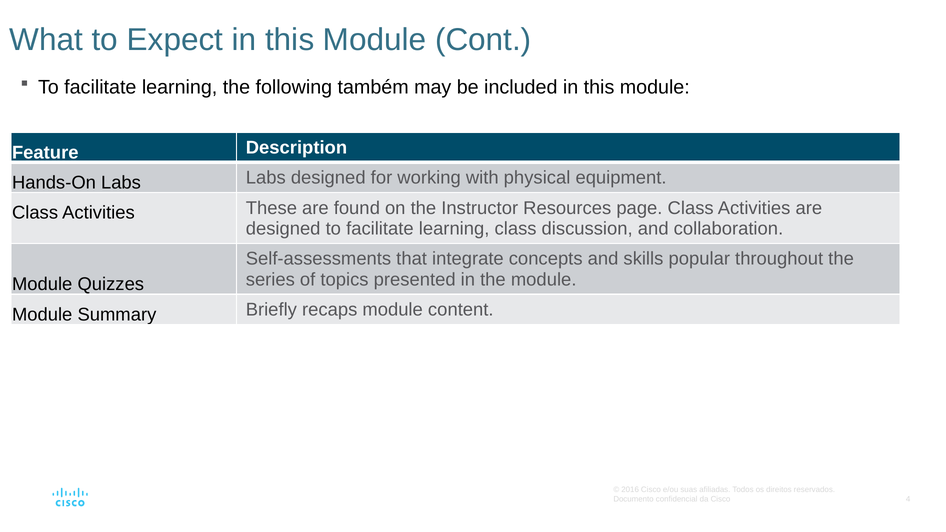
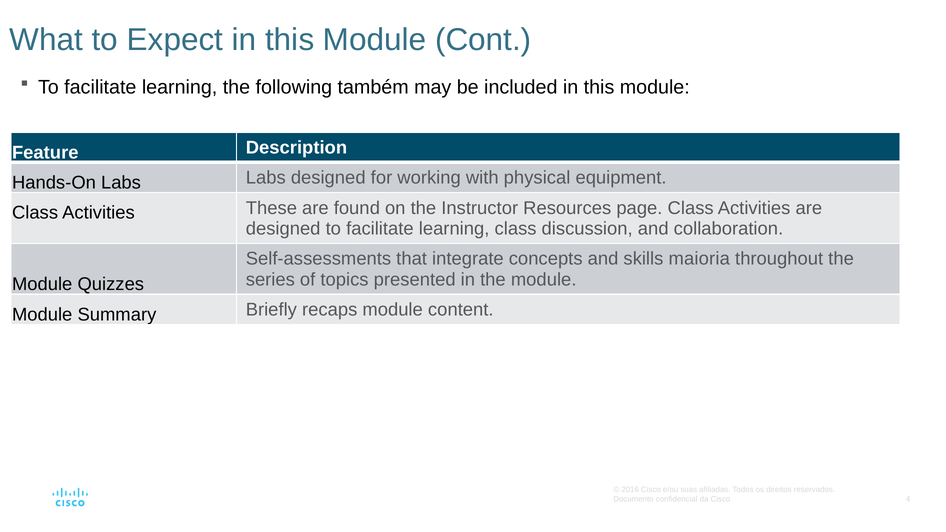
popular: popular -> maioria (699, 259)
